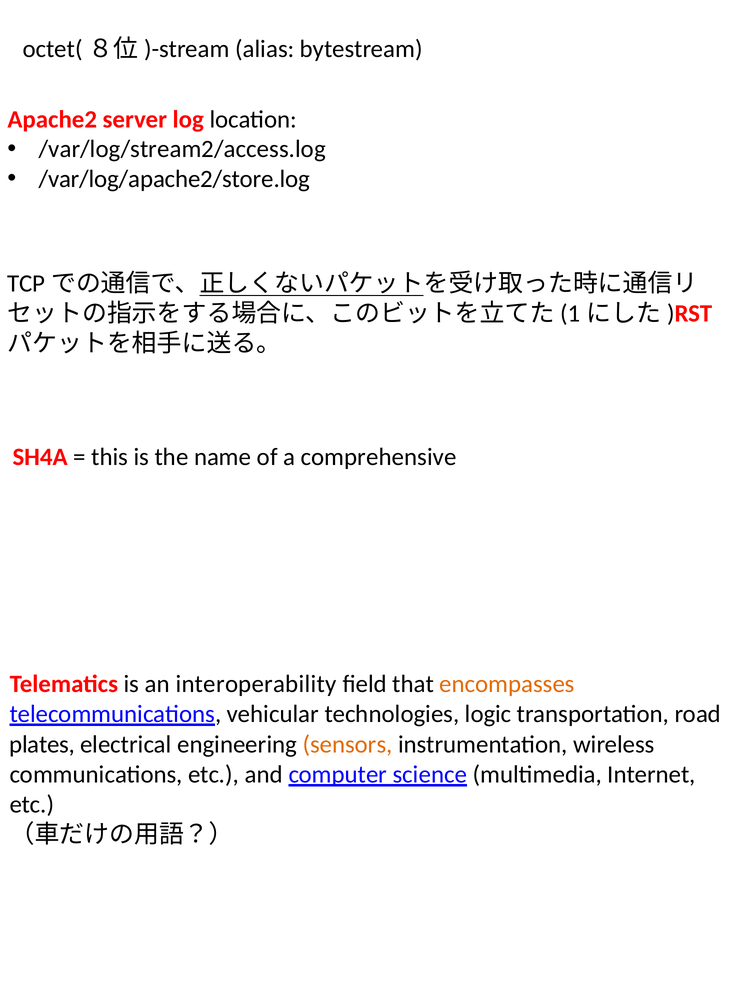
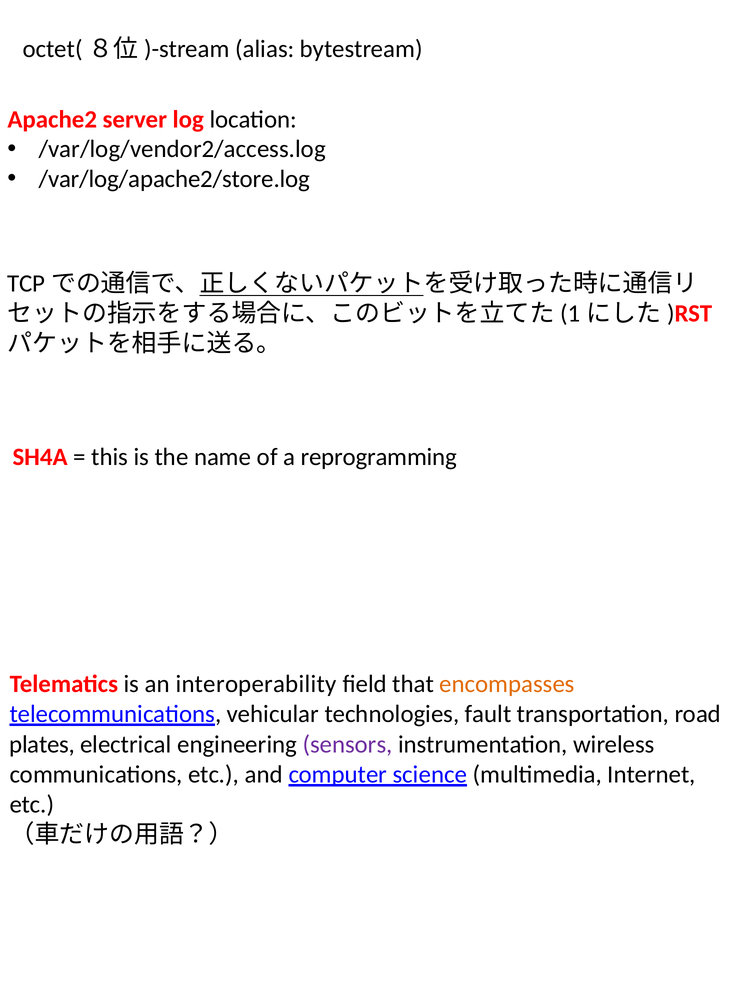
/var/log/stream2/access.log: /var/log/stream2/access.log -> /var/log/vendor2/access.log (182, 149)
comprehensive: comprehensive -> reprogramming (379, 457)
logic: logic -> fault (488, 714)
sensors colour: orange -> purple (348, 745)
